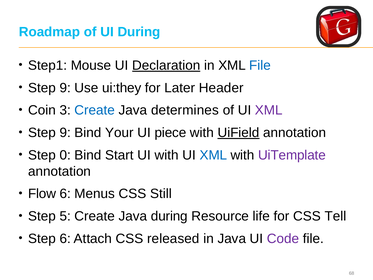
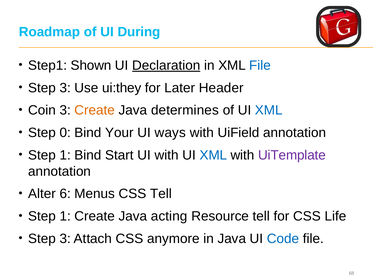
Mouse: Mouse -> Shown (91, 65)
9: 9 -> 3 (65, 88)
Create colour: blue -> orange (95, 110)
XML colour: purple -> blue (269, 110)
9: 9 -> 0 (65, 133)
piece: piece -> ways (170, 133)
UiField underline: present -> none (238, 133)
0: 0 -> 1 (65, 155)
Flow: Flow -> Alter (42, 194)
CSS Still: Still -> Tell (161, 194)
5: 5 -> 1 (65, 216)
Java during: during -> acting (169, 216)
Resource life: life -> tell (261, 216)
Tell: Tell -> Life (335, 216)
6: 6 -> 3 (65, 238)
released: released -> anymore (173, 238)
Code colour: purple -> blue (283, 238)
